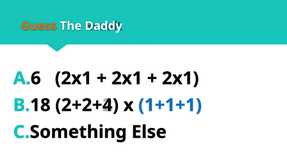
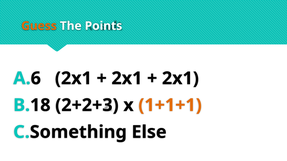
Daddy: Daddy -> Points (103, 26)
2+2+4: 2+2+4 -> 2+2+3 (87, 105)
1+1+1 colour: blue -> orange (170, 105)
